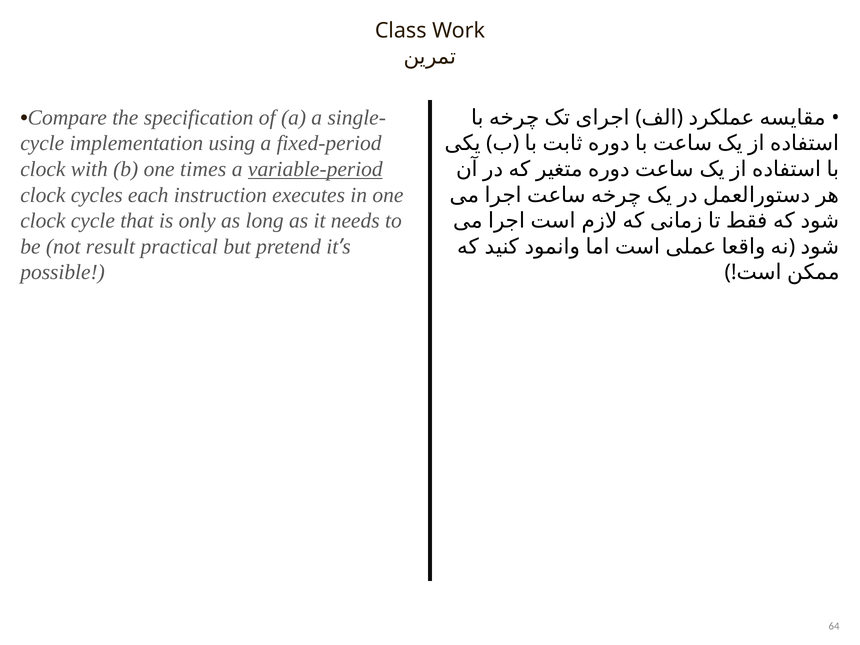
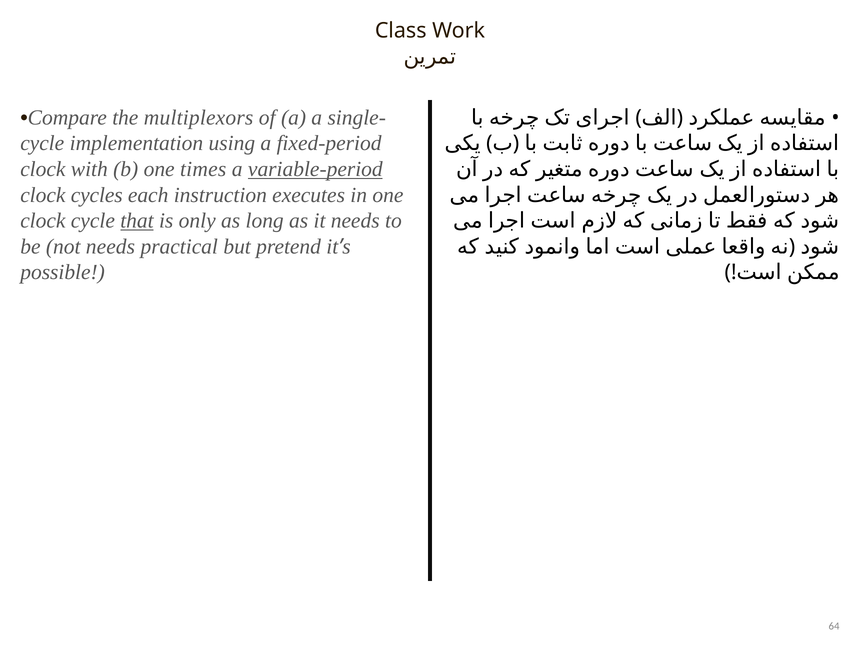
specification: specification -> multiplexors (199, 118)
that underline: none -> present (137, 221)
not result: result -> needs (110, 247)
